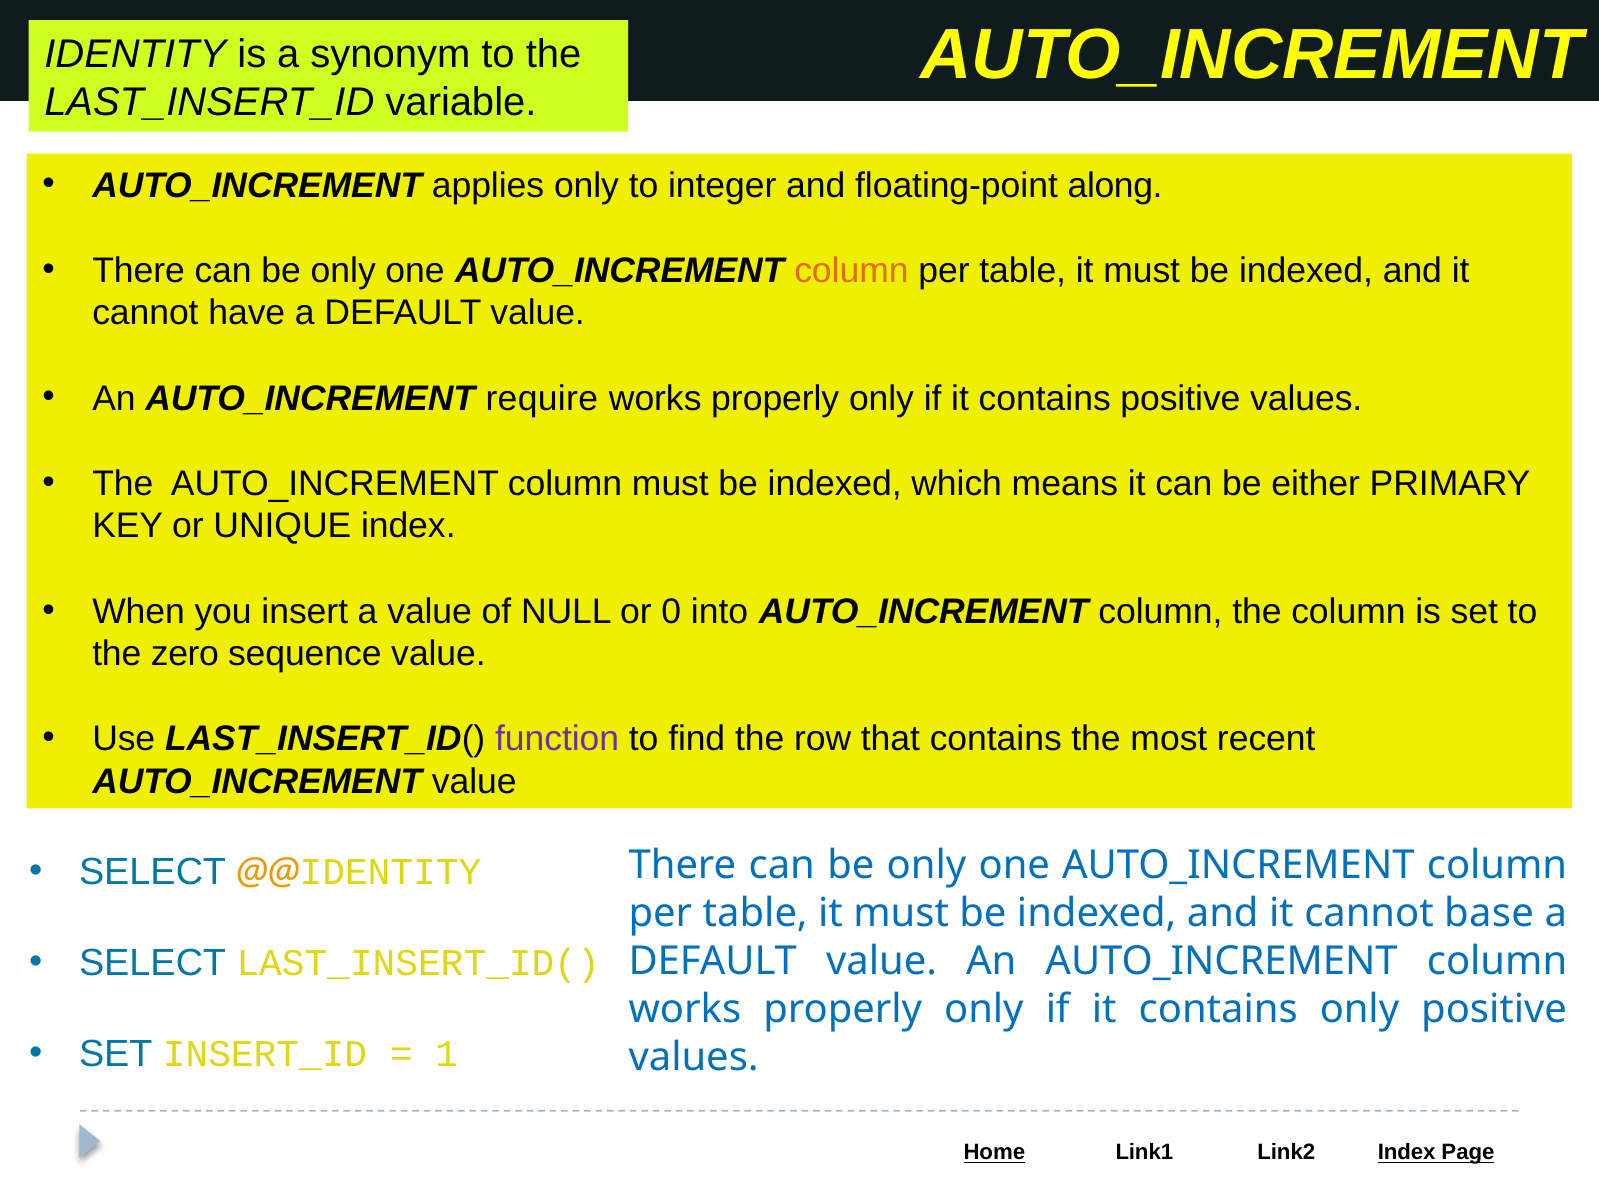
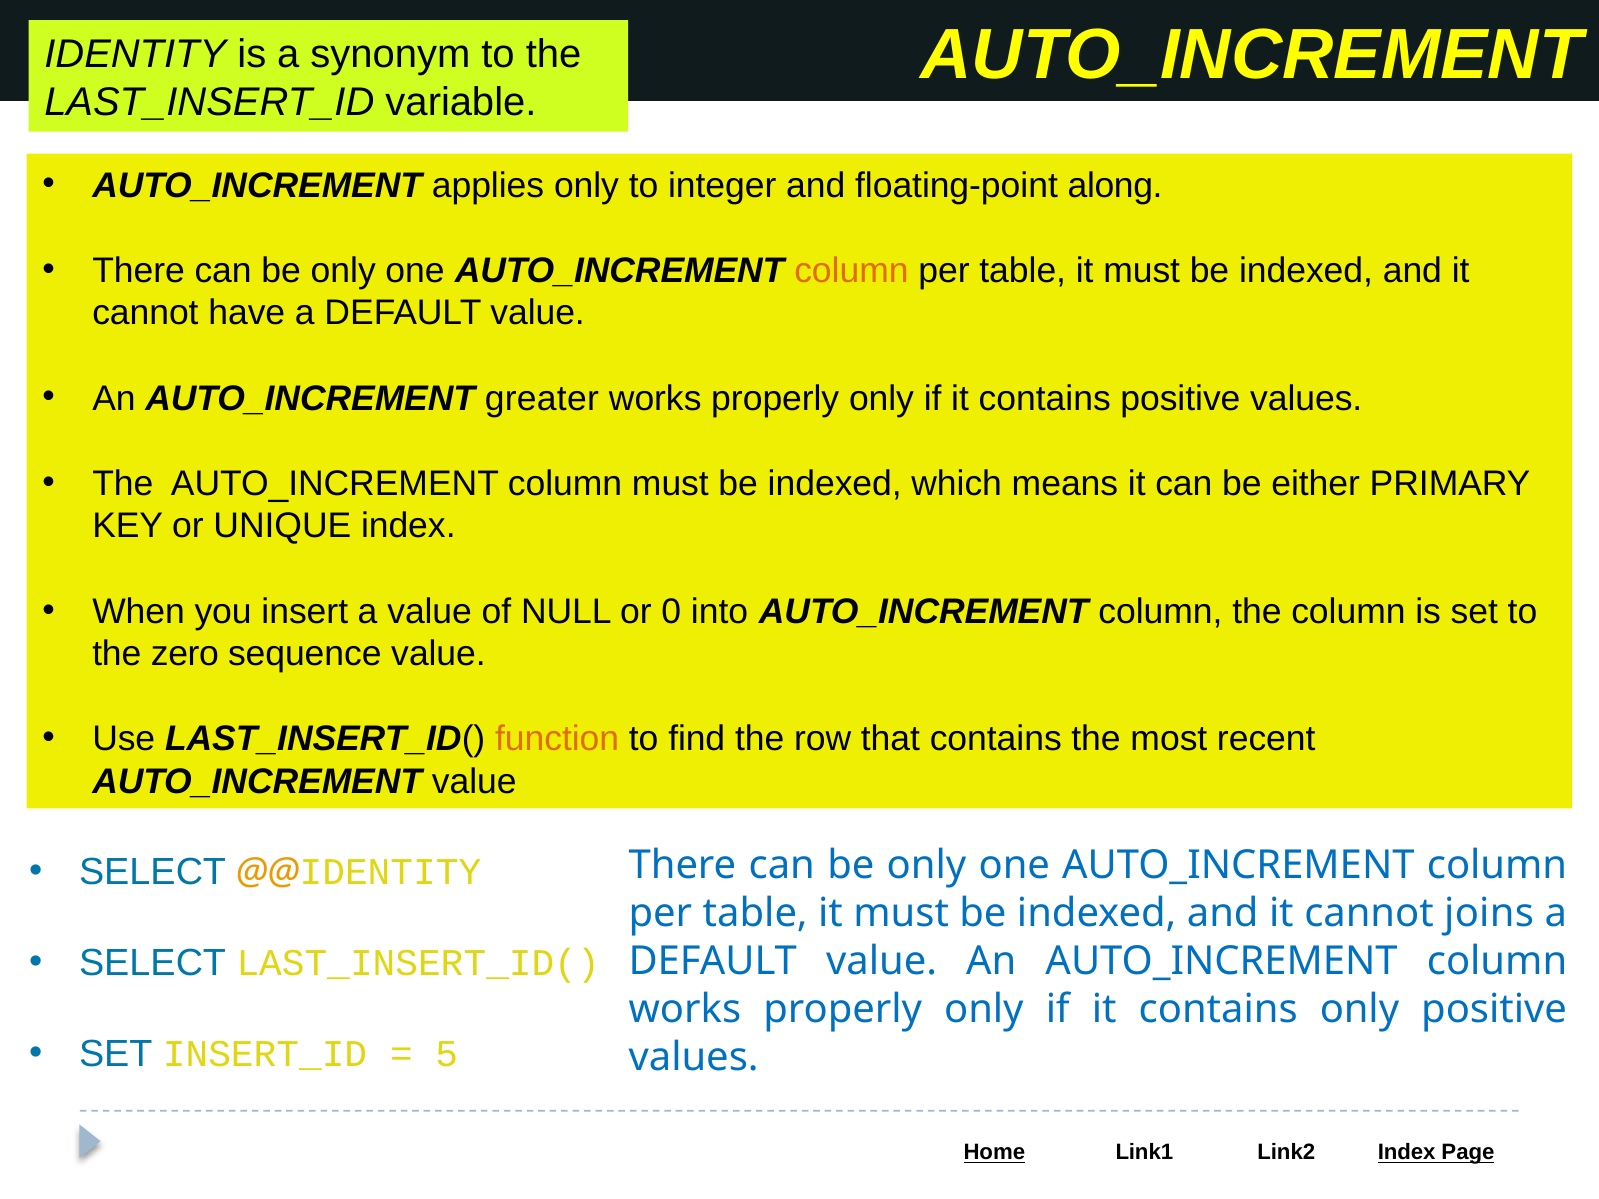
require: require -> greater (542, 398)
function colour: purple -> orange (557, 739)
base: base -> joins (1489, 914)
1: 1 -> 5 (447, 1054)
